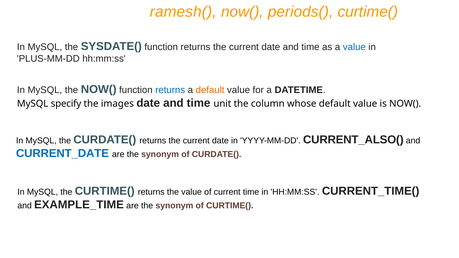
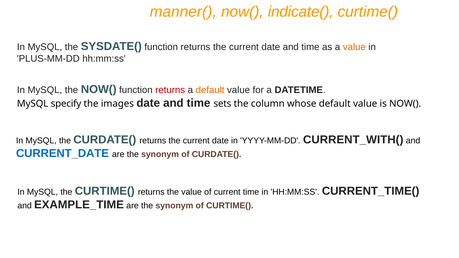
ramesh(: ramesh( -> manner( (183, 12)
periods(: periods( -> indicate( (301, 12)
value colour: blue -> orange (354, 47)
returns colour: blue -> red (170, 90)
unit: unit -> sets (222, 104)
CURRENT_ALSO(: CURRENT_ALSO( -> CURRENT_WITH( (353, 140)
